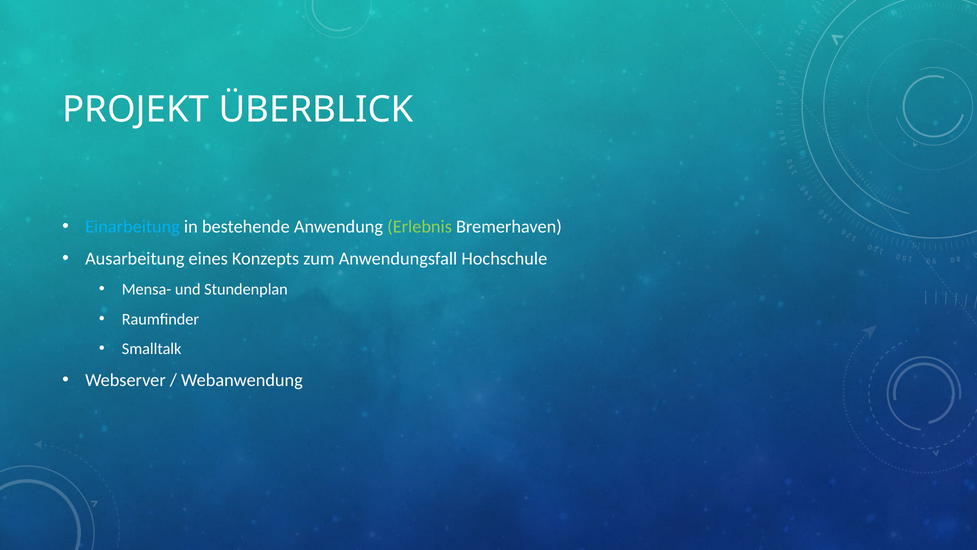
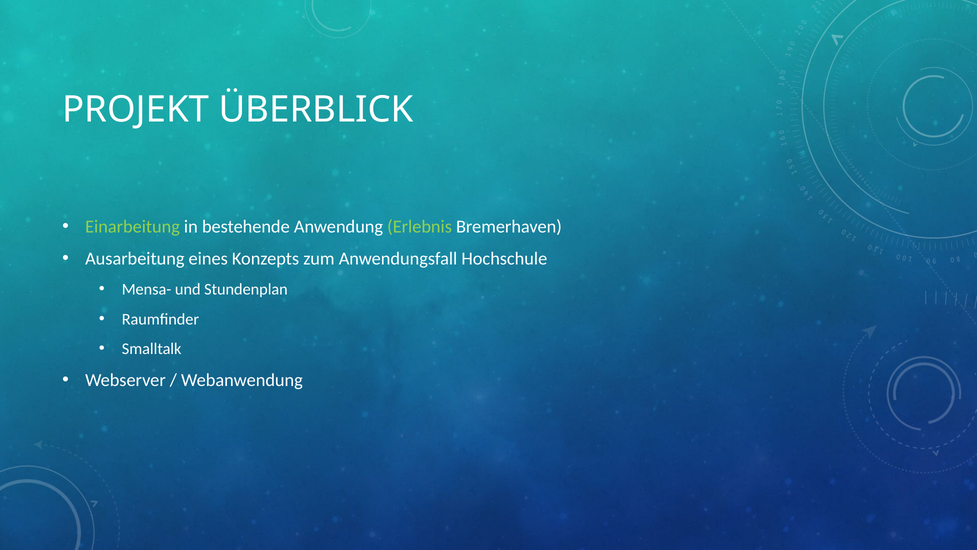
Einarbeitung colour: light blue -> light green (133, 226)
